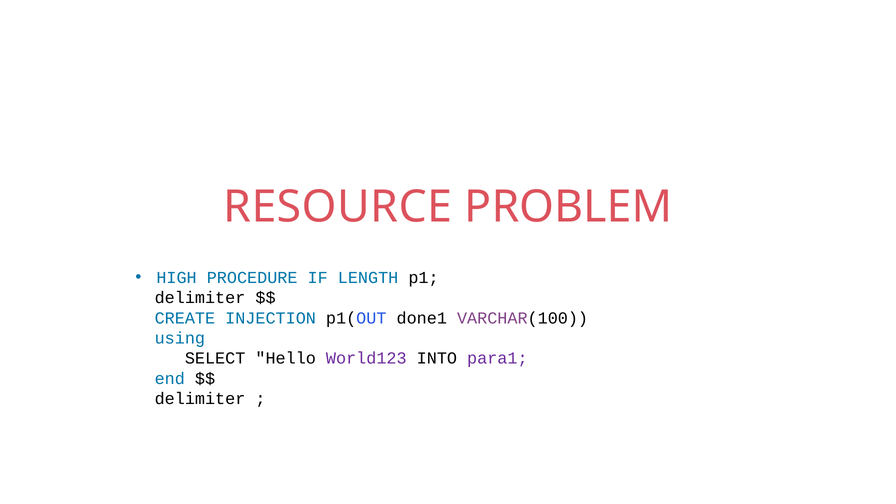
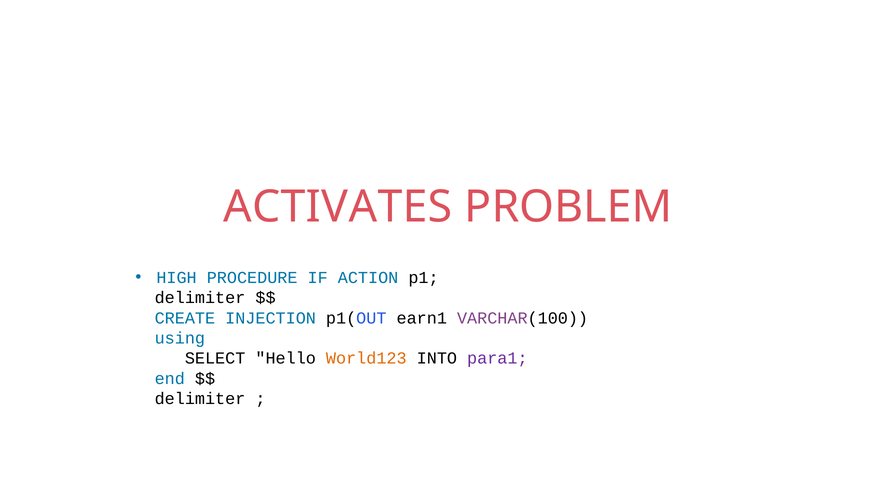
RESOURCE: RESOURCE -> ACTIVATES (338, 207)
LENGTH: LENGTH -> ACTION (368, 278)
done1: done1 -> earn1 (422, 318)
World123 colour: purple -> orange (366, 358)
